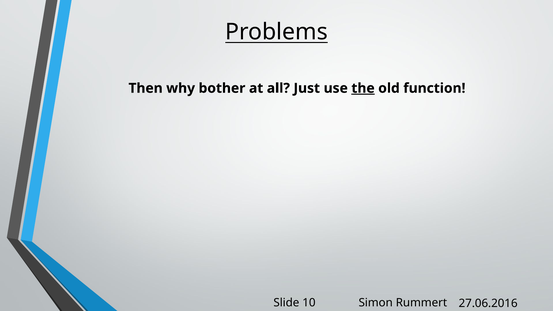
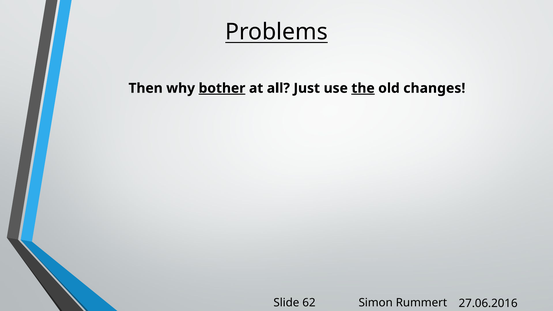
bother underline: none -> present (222, 88)
function: function -> changes (434, 88)
10: 10 -> 62 (309, 303)
